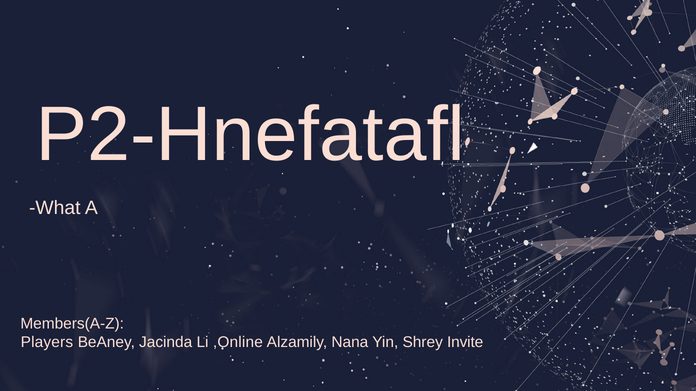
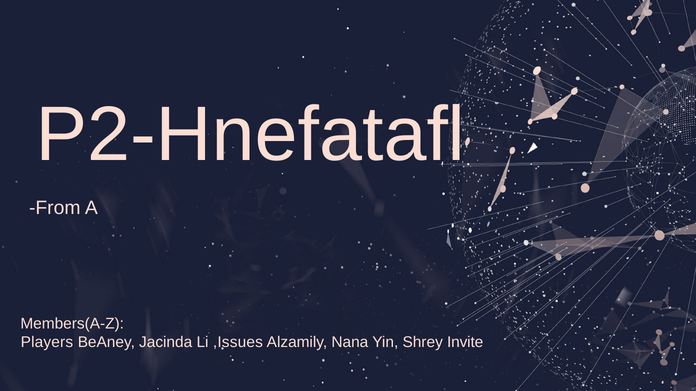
What: What -> From (55, 208)
,Online: ,Online -> ,Issues (238, 343)
